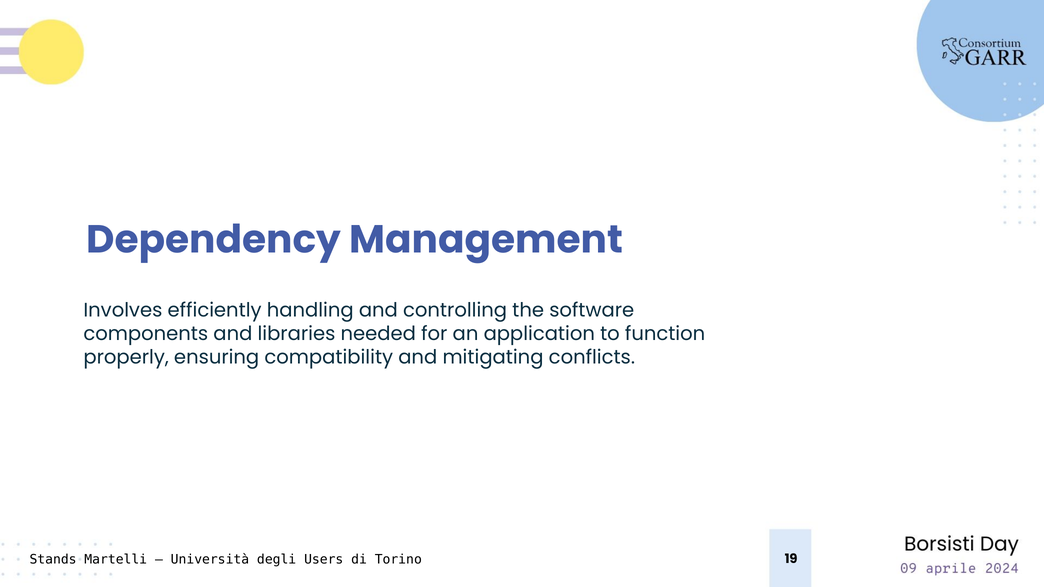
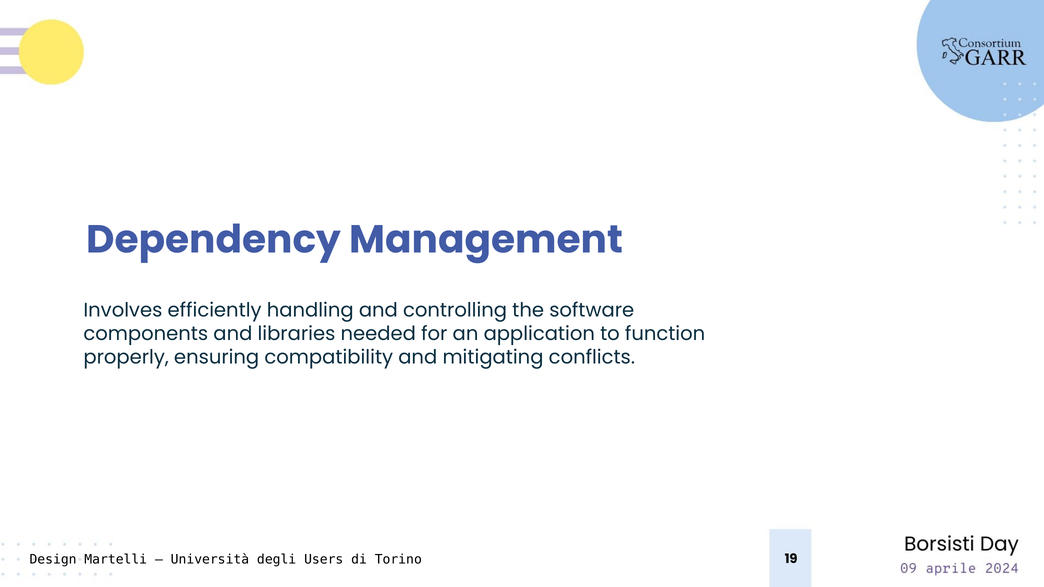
Stands: Stands -> Design (53, 560)
